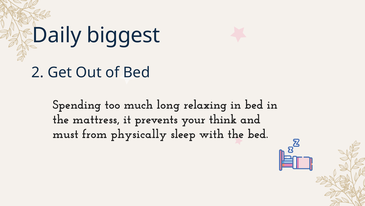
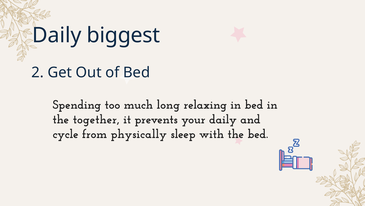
mattress: mattress -> together (96, 119)
your think: think -> daily (223, 119)
must: must -> cycle (66, 133)
